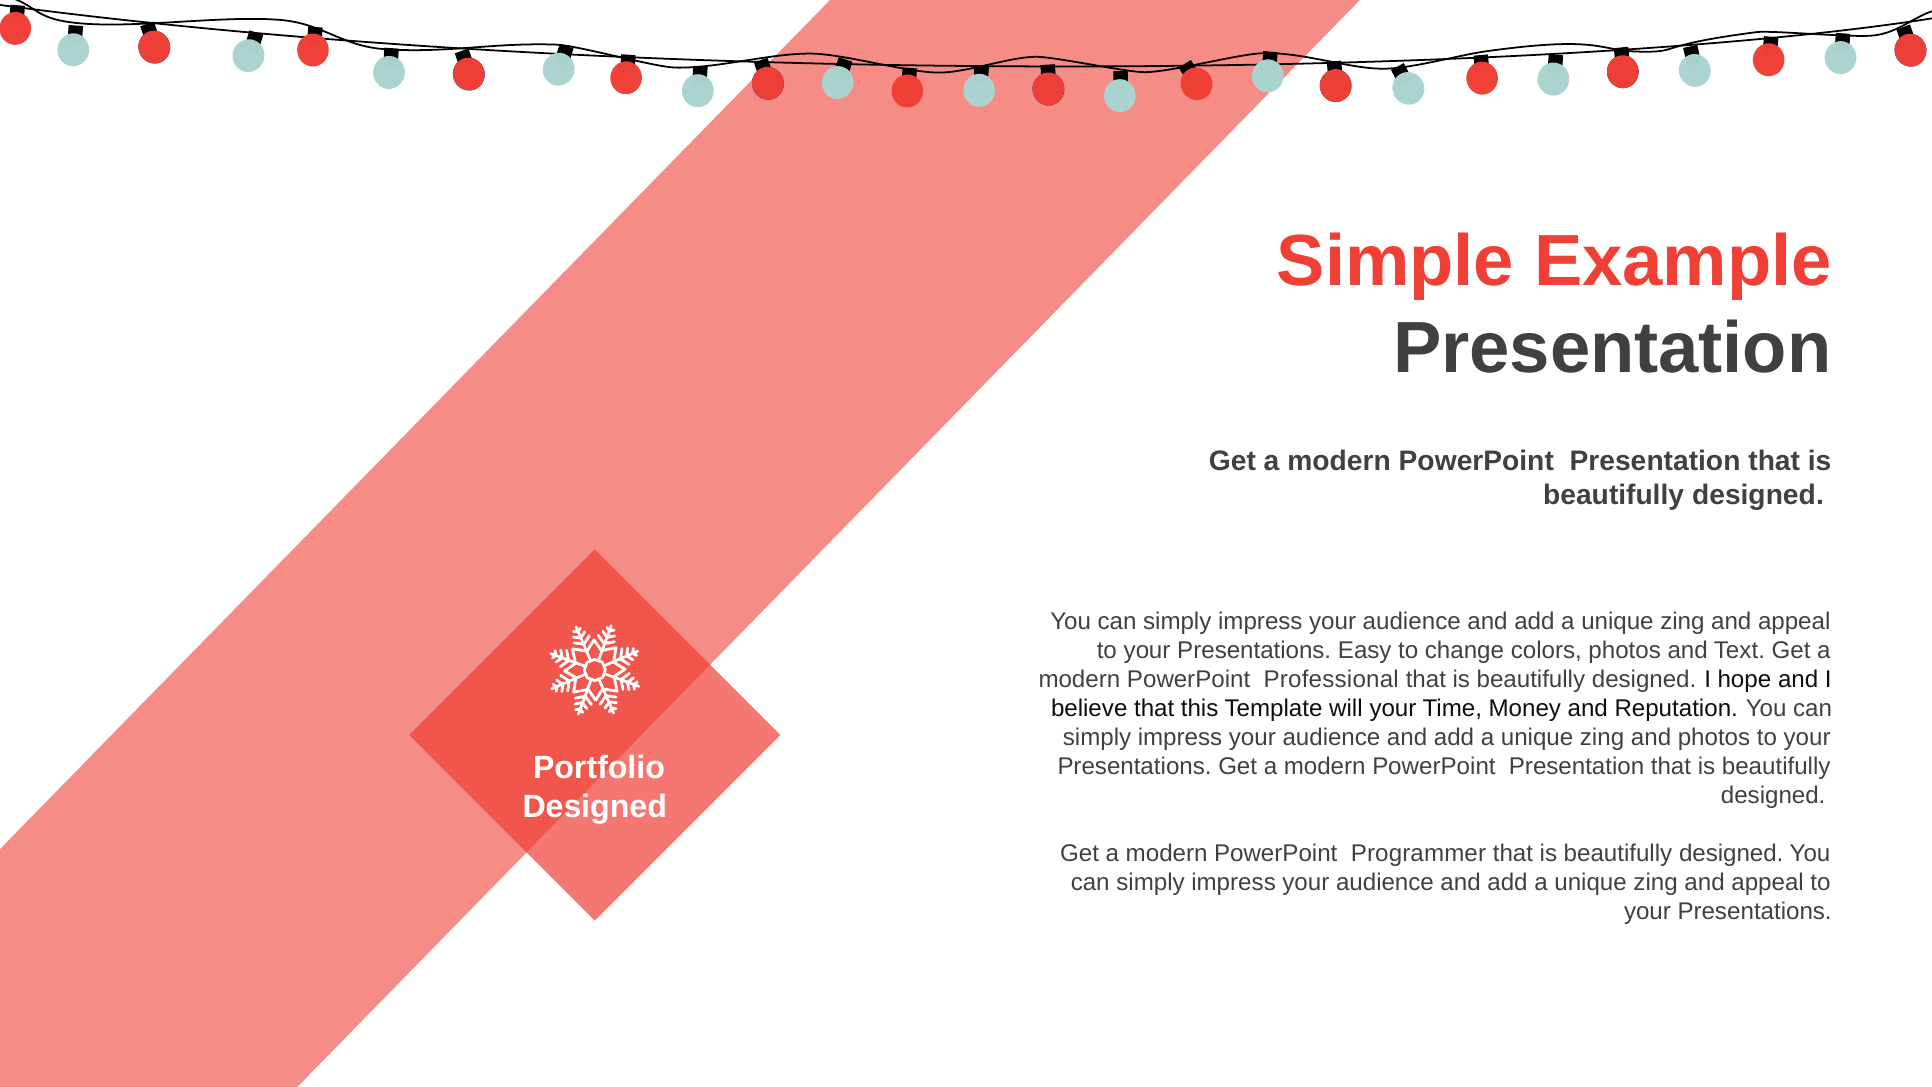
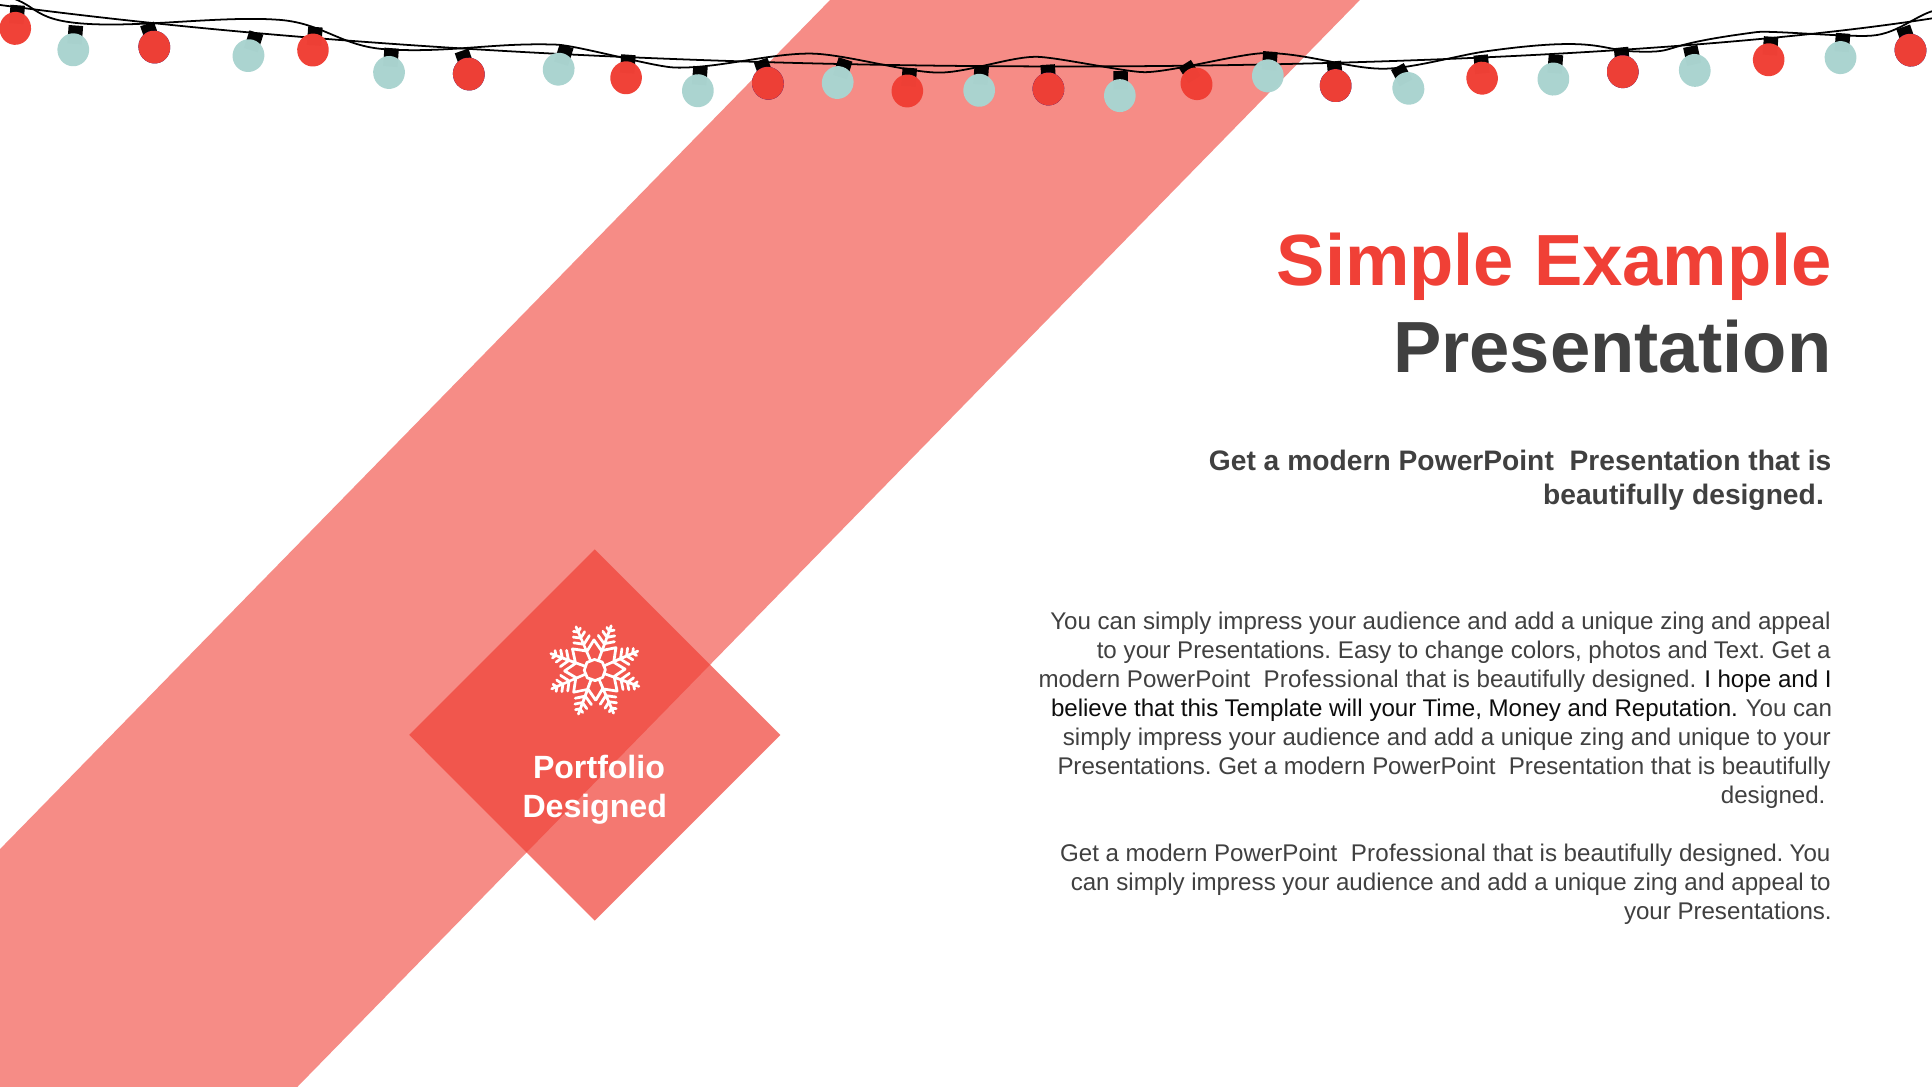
and photos: photos -> unique (1714, 737)
Programmer: Programmer -> Professional (1418, 853)
